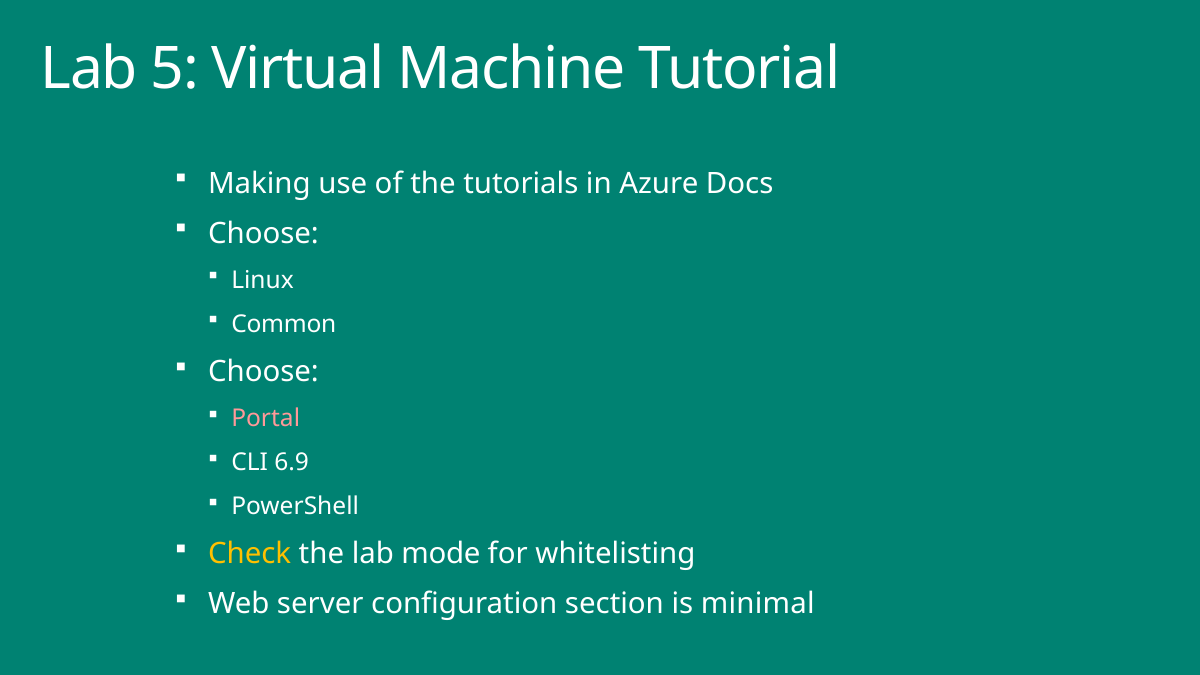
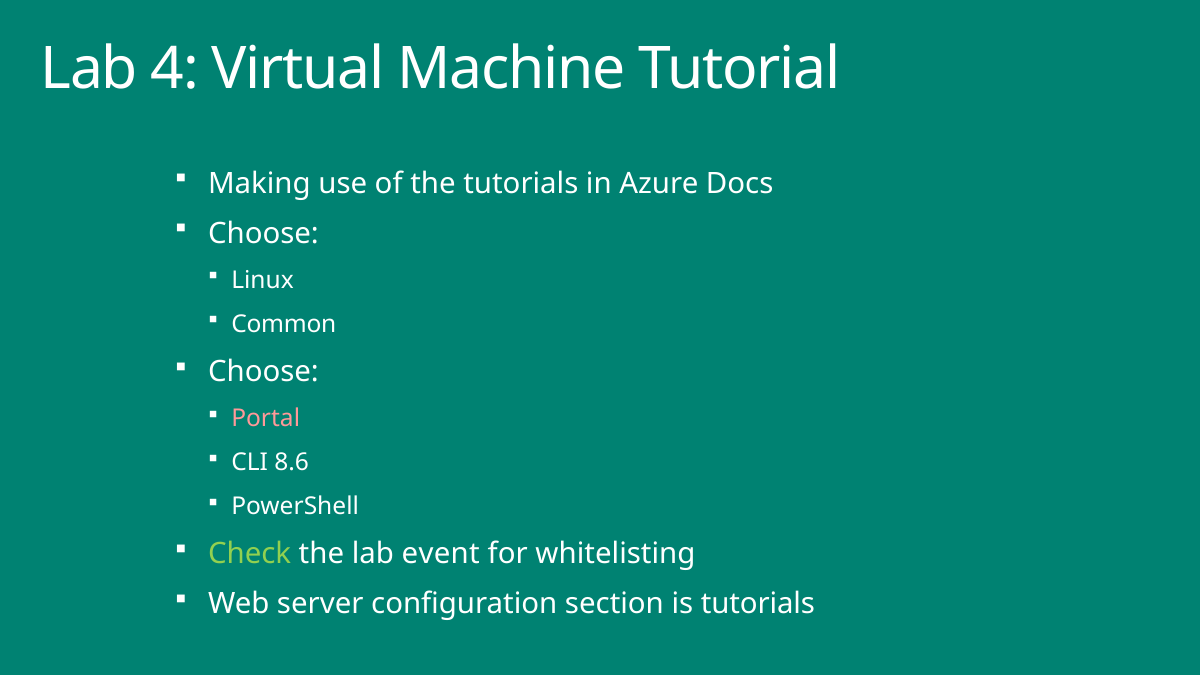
5: 5 -> 4 (175, 69)
6.9: 6.9 -> 8.6 (292, 463)
Check colour: yellow -> light green (250, 554)
mode: mode -> event (441, 554)
is minimal: minimal -> tutorials (758, 604)
